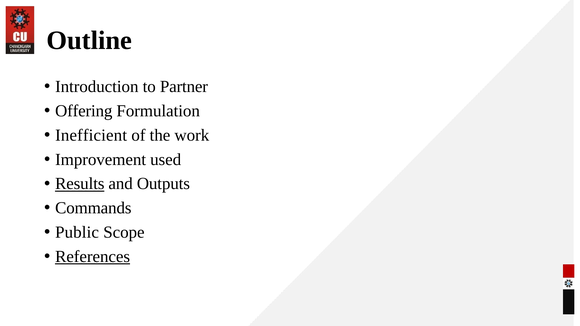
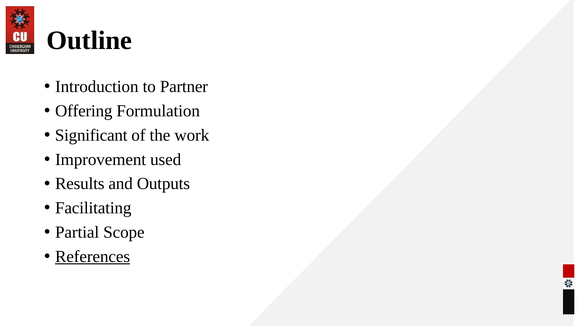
Inefficient: Inefficient -> Significant (91, 135)
Results underline: present -> none (80, 184)
Commands: Commands -> Facilitating (93, 208)
Public: Public -> Partial (77, 232)
